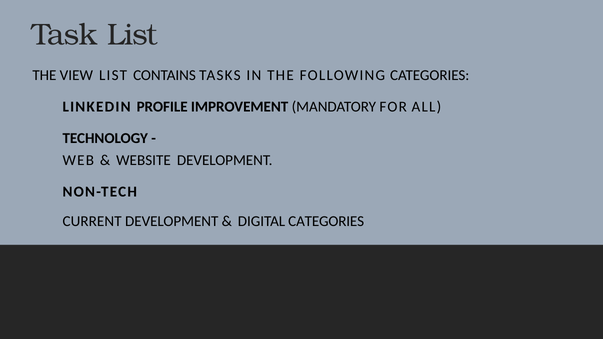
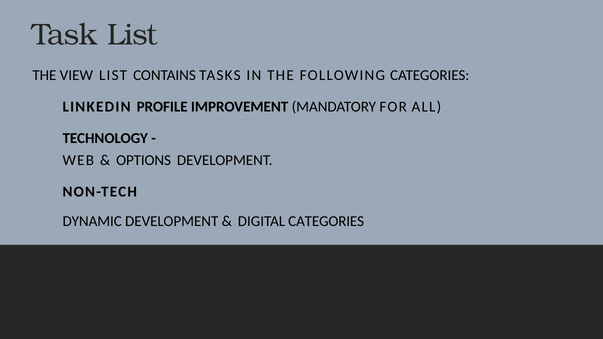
WEBSITE: WEBSITE -> OPTIONS (144, 160)
CURRENT: CURRENT -> DYNAMIC (92, 221)
